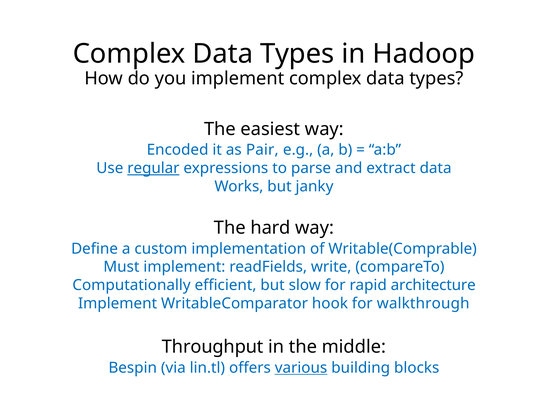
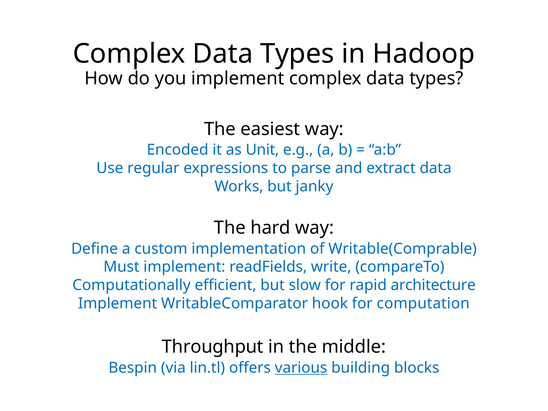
Pair: Pair -> Unit (262, 150)
regular underline: present -> none (153, 168)
walkthrough: walkthrough -> computation (423, 303)
